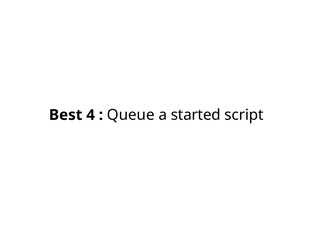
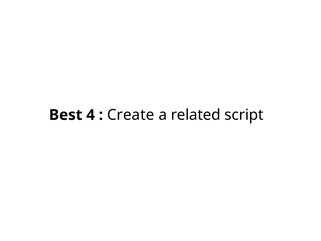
Queue: Queue -> Create (131, 115)
started: started -> related (196, 115)
